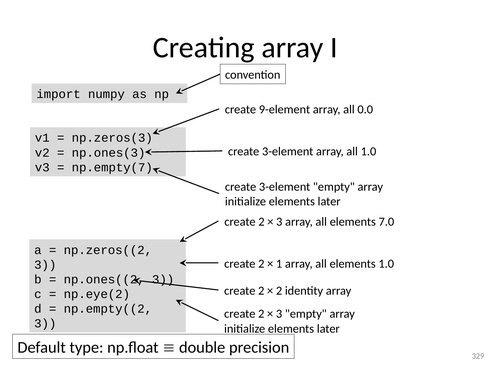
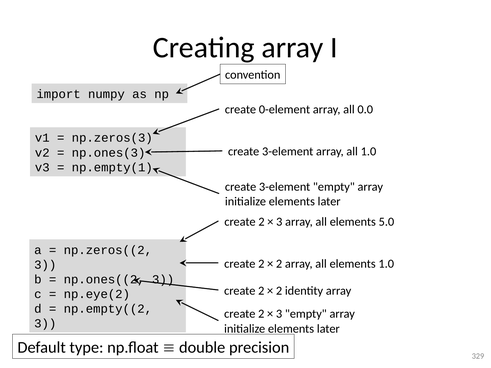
9-element: 9-element -> 0-element (284, 110)
np.empty(7: np.empty(7 -> np.empty(1 (112, 167)
7.0: 7.0 -> 5.0 (386, 222)
1: 1 -> 2 (279, 264)
